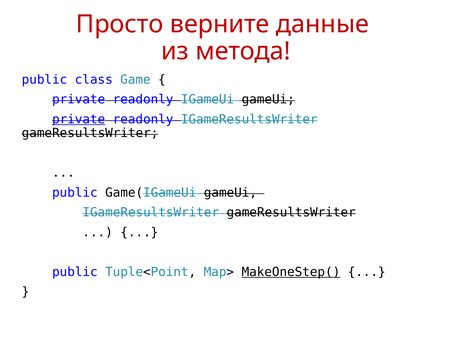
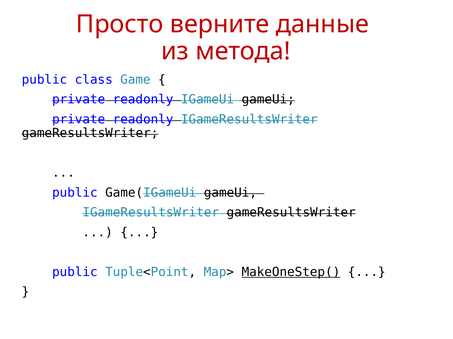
private underline: present -> none (79, 120)
